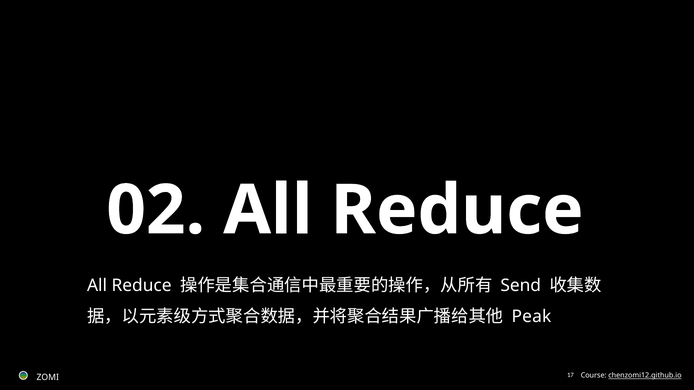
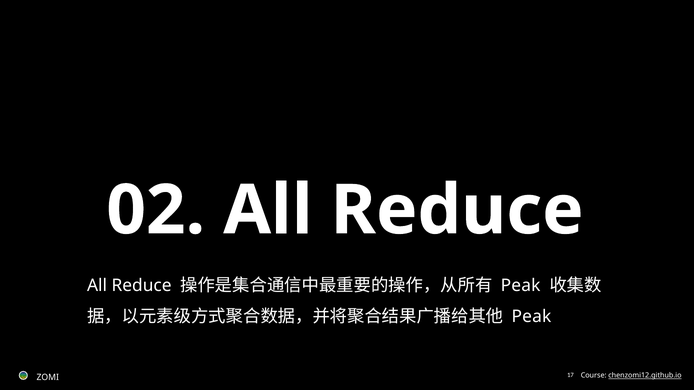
Send: Send -> Peak (521, 286)
